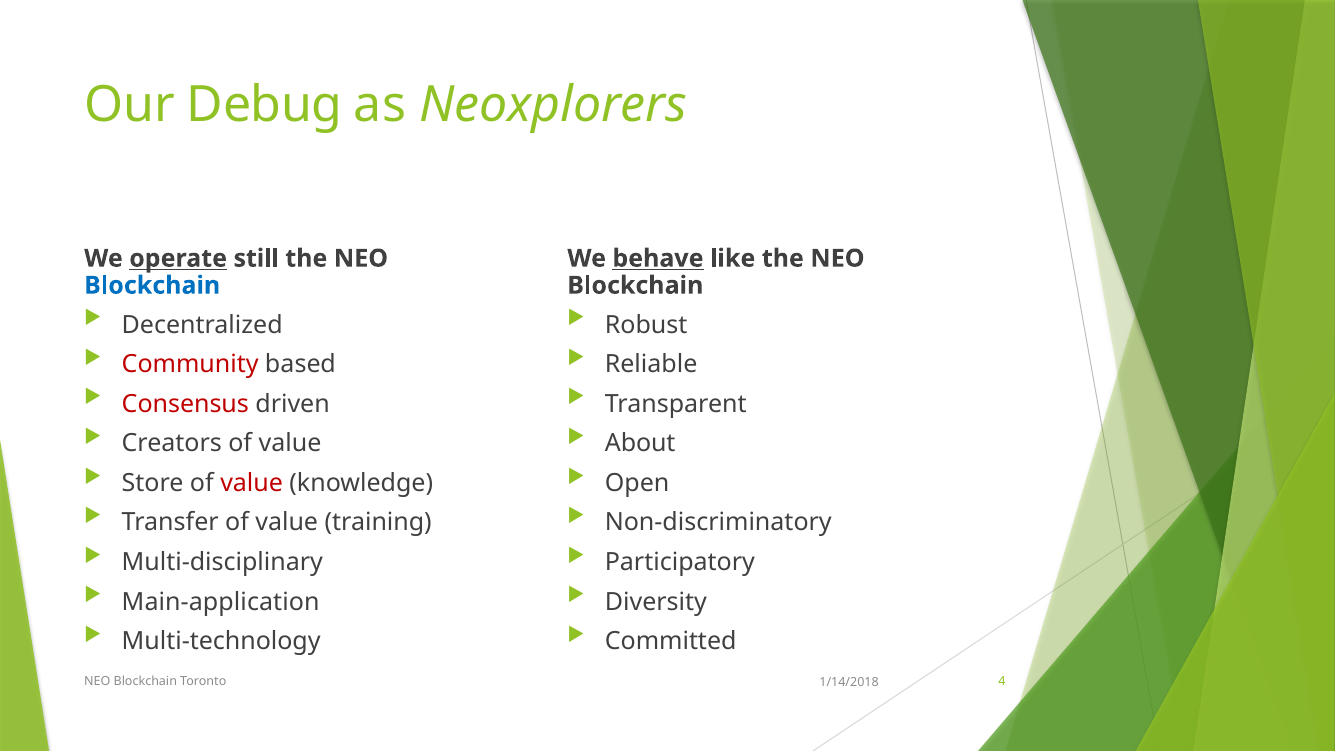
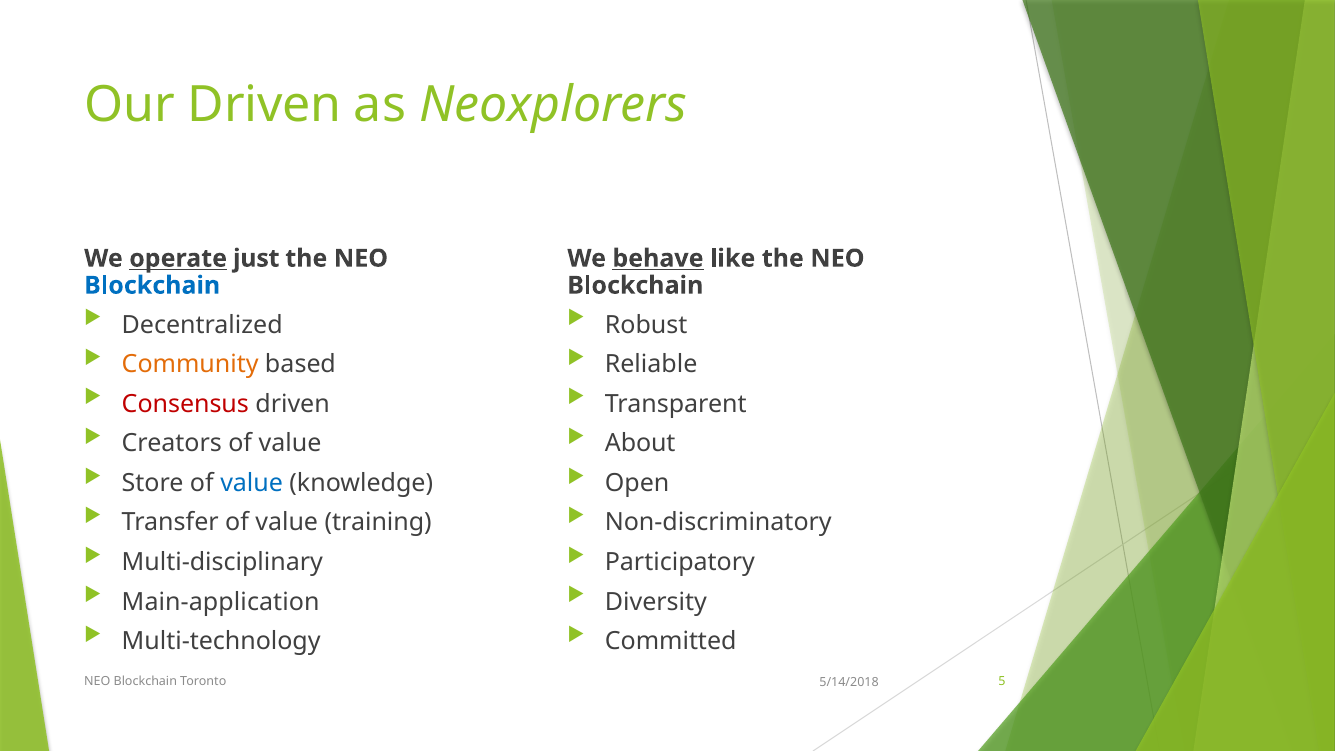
Our Debug: Debug -> Driven (264, 105)
still: still -> just (256, 258)
Community colour: red -> orange (190, 364)
value colour: red -> blue (252, 483)
4: 4 -> 5 (1002, 681)
1/14/2018: 1/14/2018 -> 5/14/2018 (849, 682)
